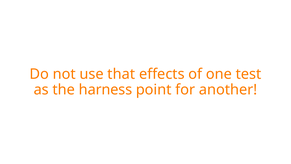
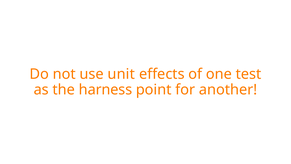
that: that -> unit (121, 74)
